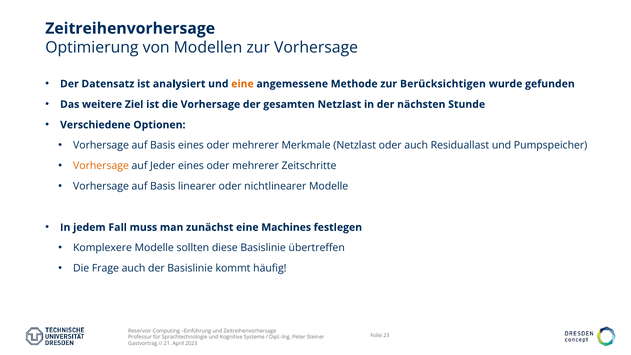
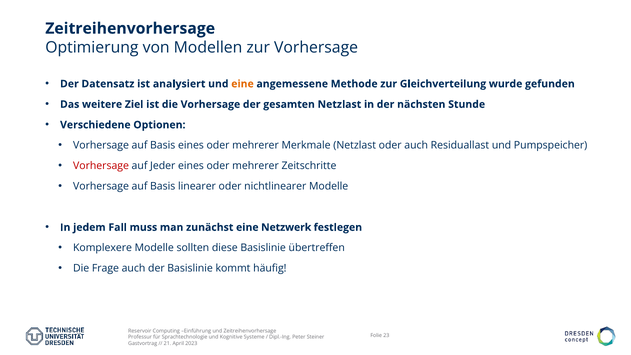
Berücksichtigen: Berücksichtigen -> Gleichverteilung (443, 84)
Vorhersage colour: orange -> red (101, 166)
Machines: Machines -> Netzwerk (286, 227)
